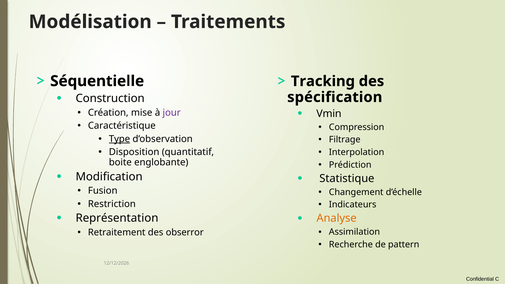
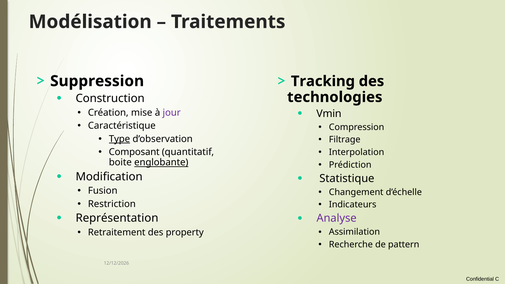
Séquentielle: Séquentielle -> Suppression (97, 81)
spécification: spécification -> technologies (335, 97)
Disposition: Disposition -> Composant (134, 152)
englobante underline: none -> present (161, 162)
Analyse colour: orange -> purple (337, 218)
obserror: obserror -> property (185, 232)
